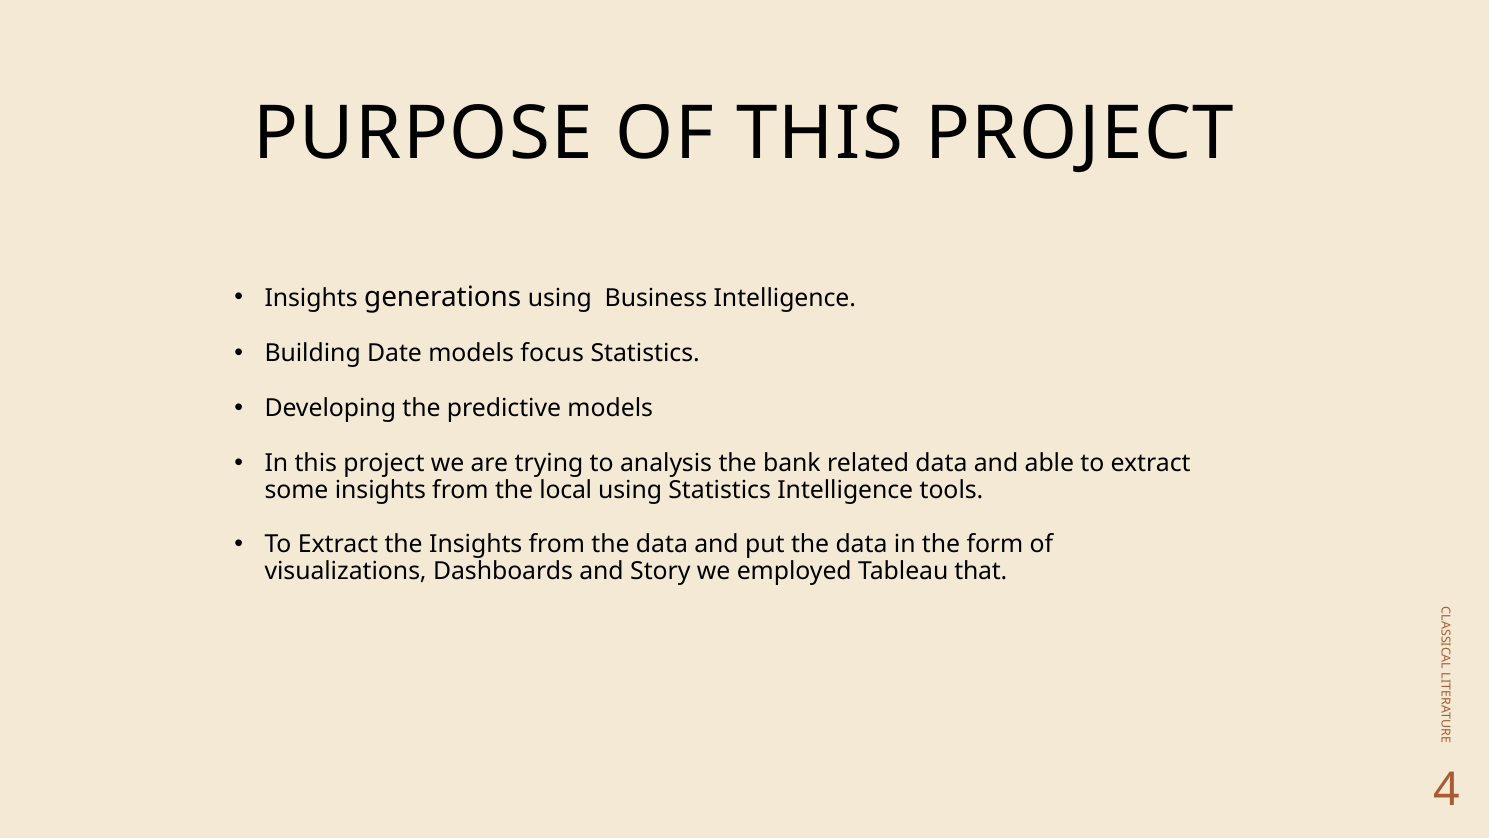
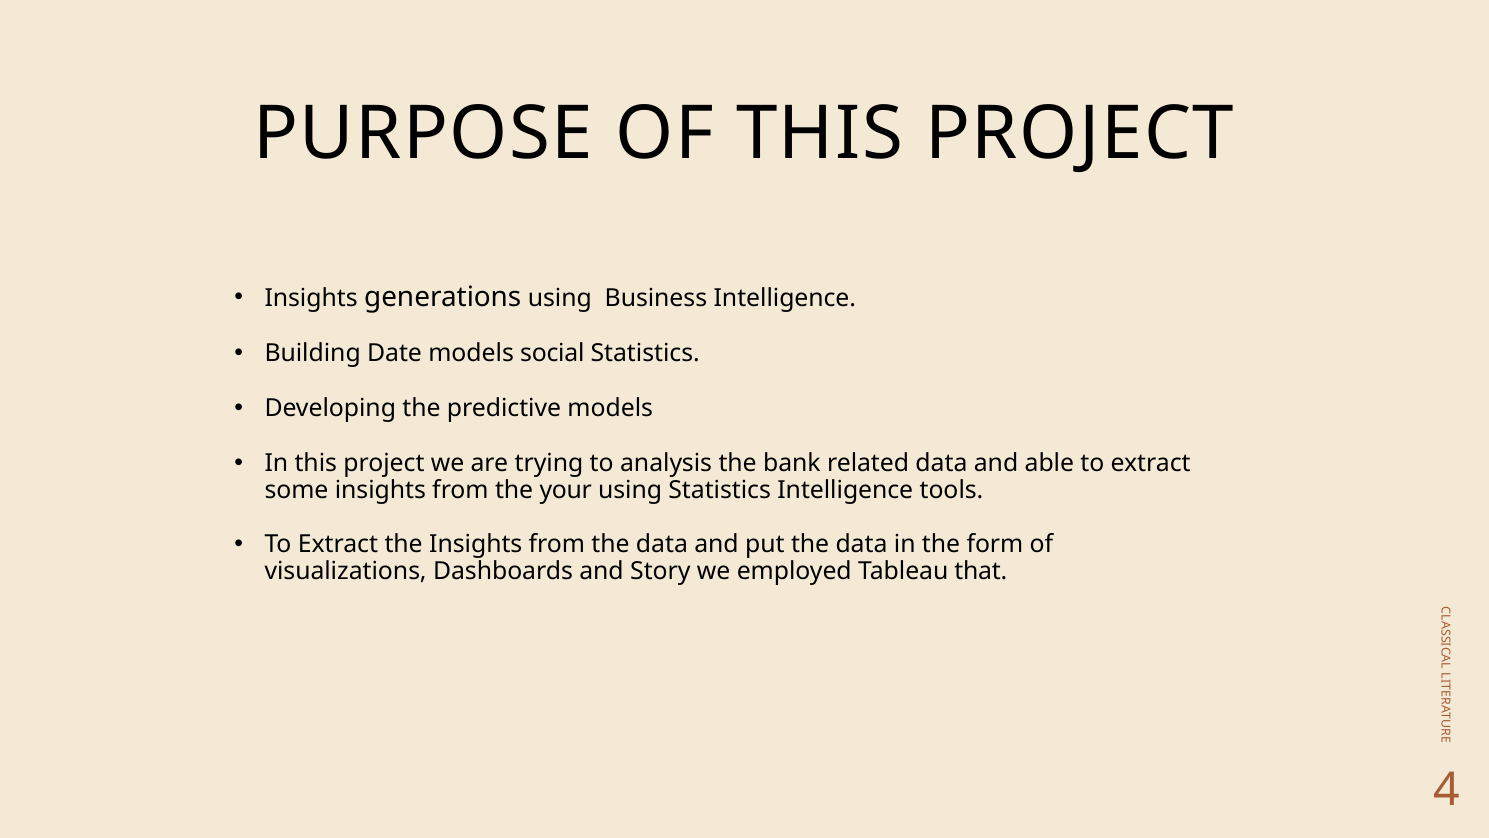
focus: focus -> social (552, 354)
local: local -> your (566, 490)
